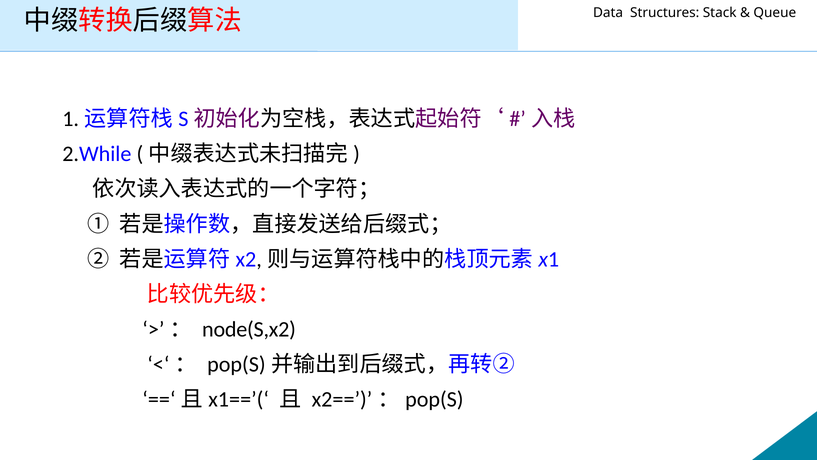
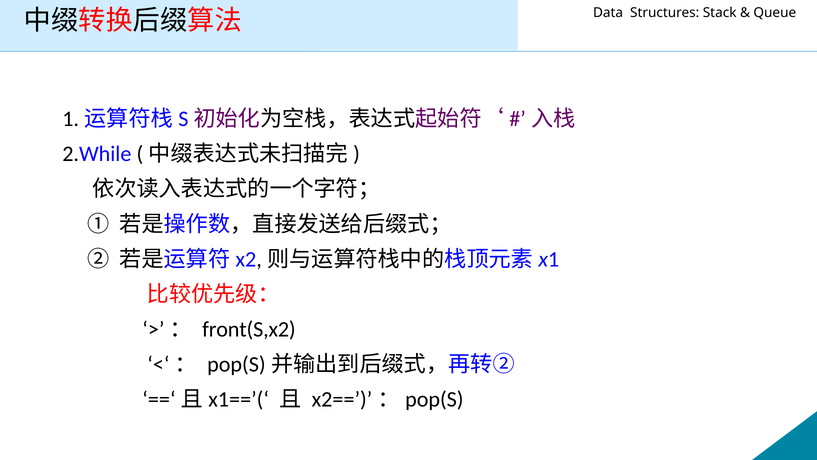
node(S,x2: node(S,x2 -> front(S,x2 (249, 329)
